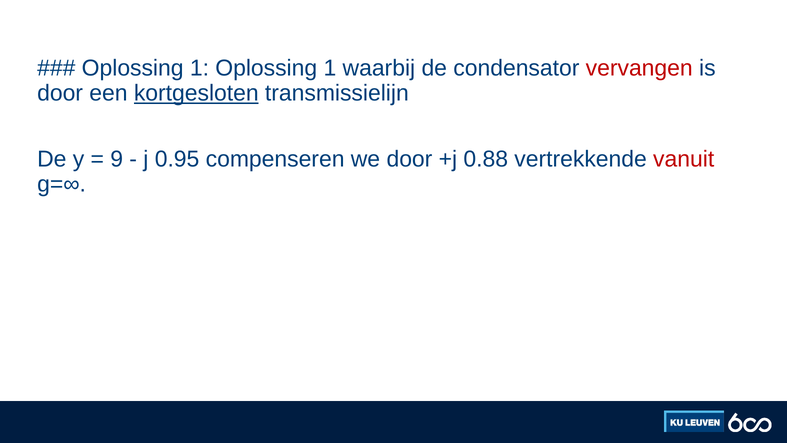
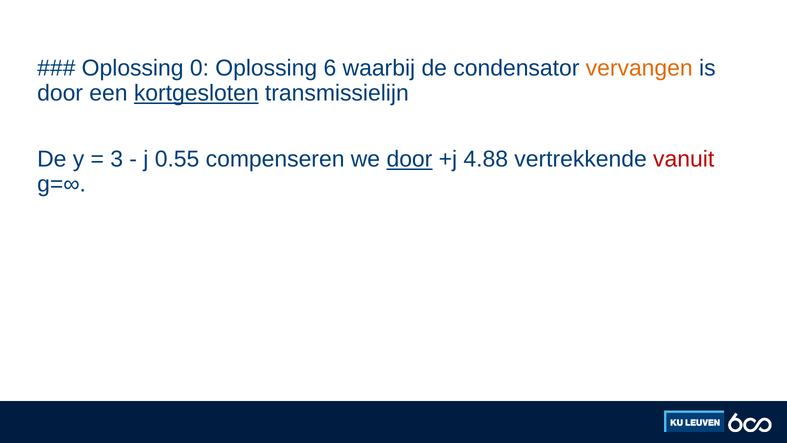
1: 1 -> 0 (199, 68)
1: 1 -> 6 (330, 68)
vervangen colour: red -> orange (639, 68)
9: 9 -> 3 (117, 159)
0.95: 0.95 -> 0.55 (177, 159)
door underline: none -> present (409, 159)
0.88: 0.88 -> 4.88 (486, 159)
